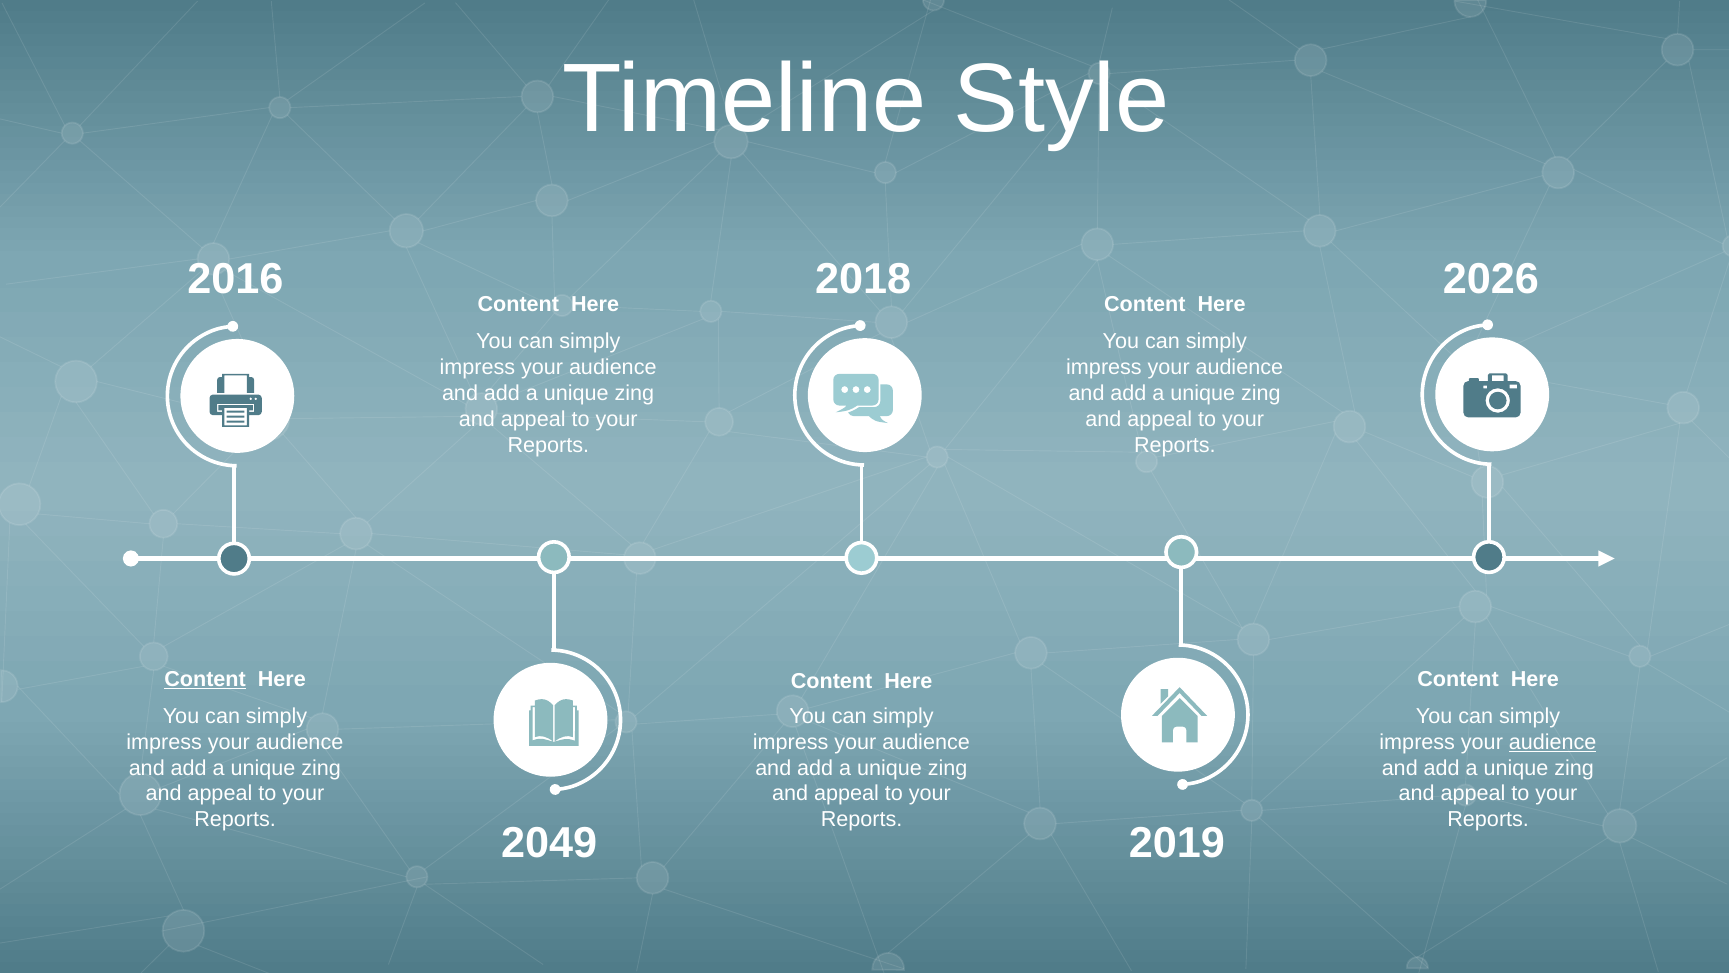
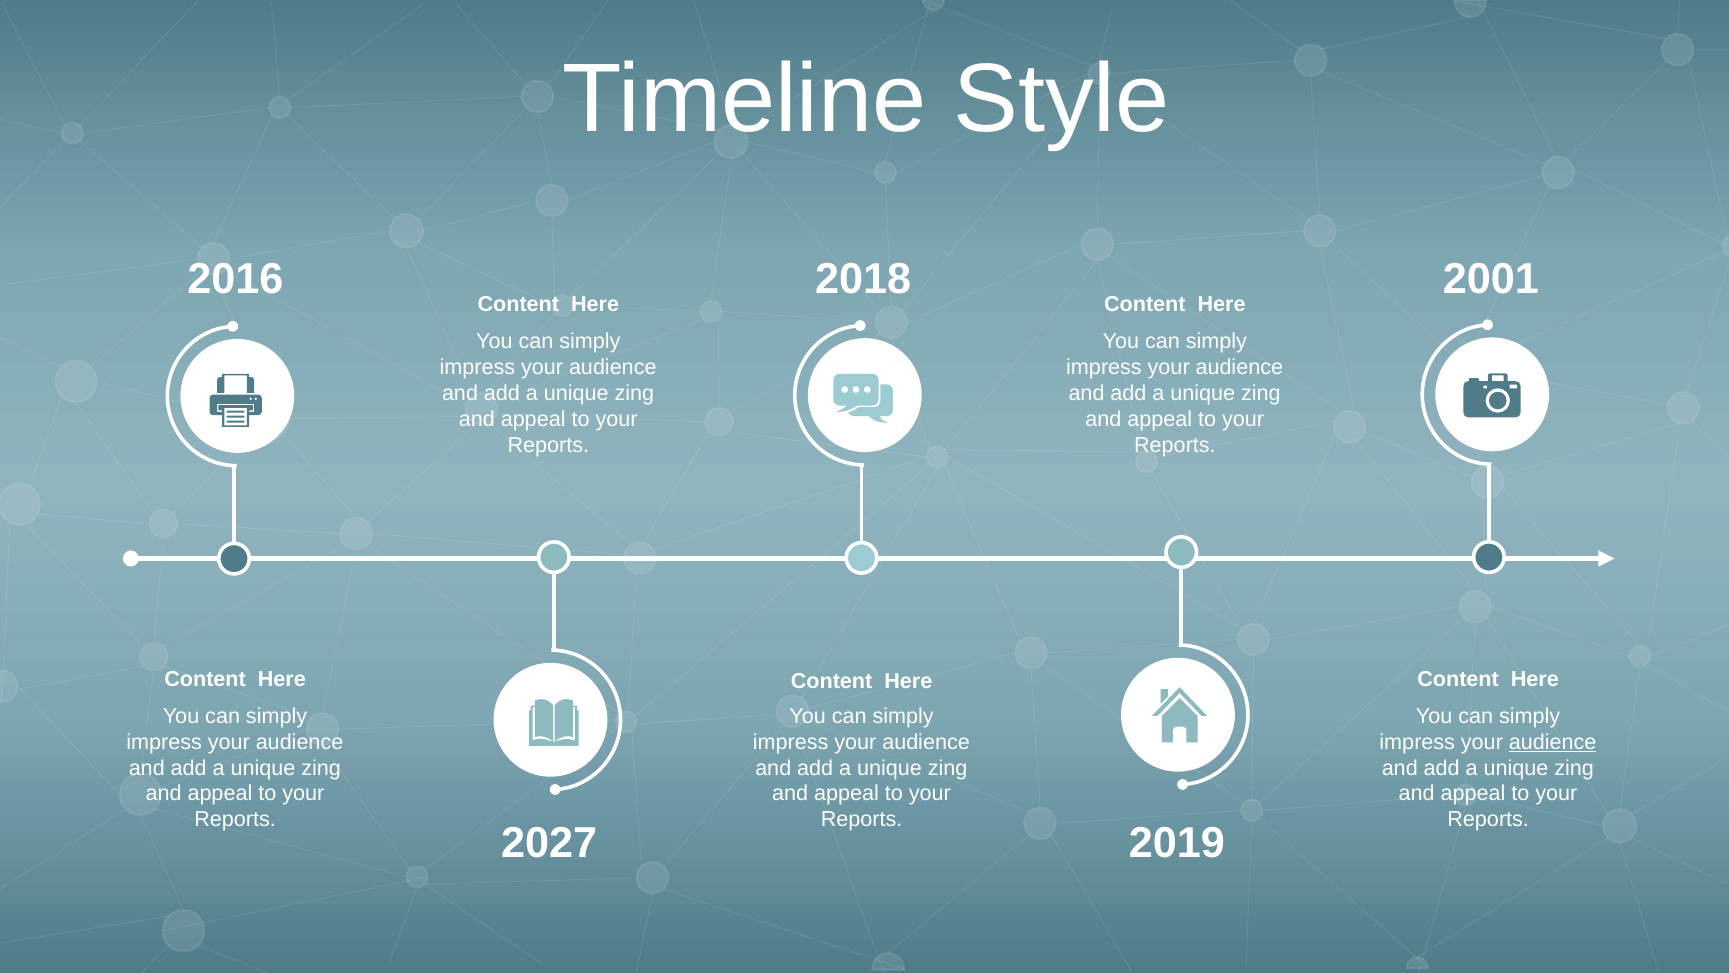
2026: 2026 -> 2001 (1491, 279)
Content underline: present -> none (205, 679)
2049: 2049 -> 2027 (549, 843)
